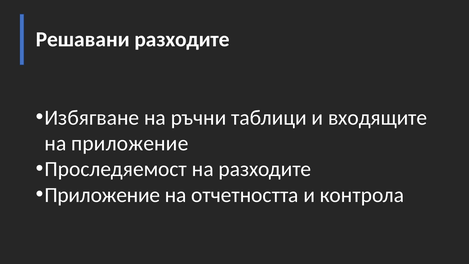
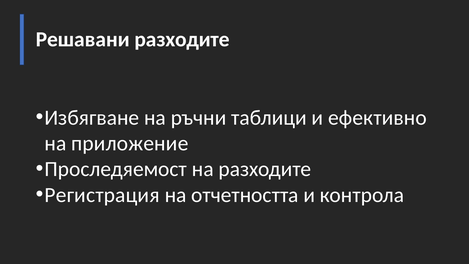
входящите: входящите -> ефективно (378, 118)
Приложение: Приложение -> Регистрация (102, 195)
